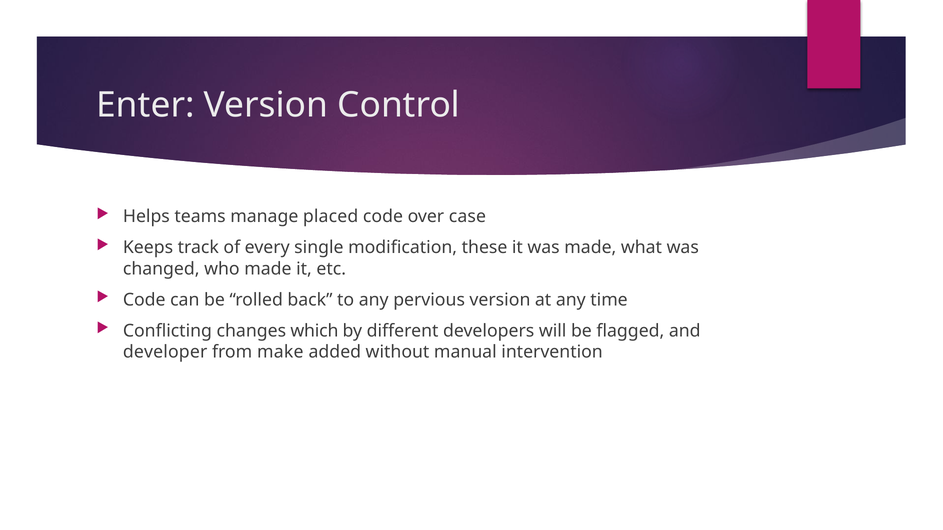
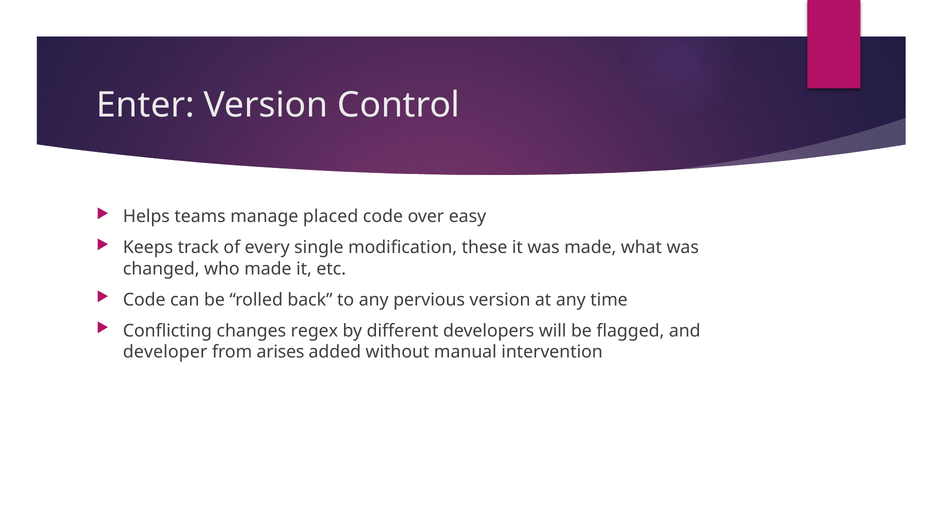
case: case -> easy (467, 217)
which: which -> regex (314, 331)
make: make -> arises (280, 352)
